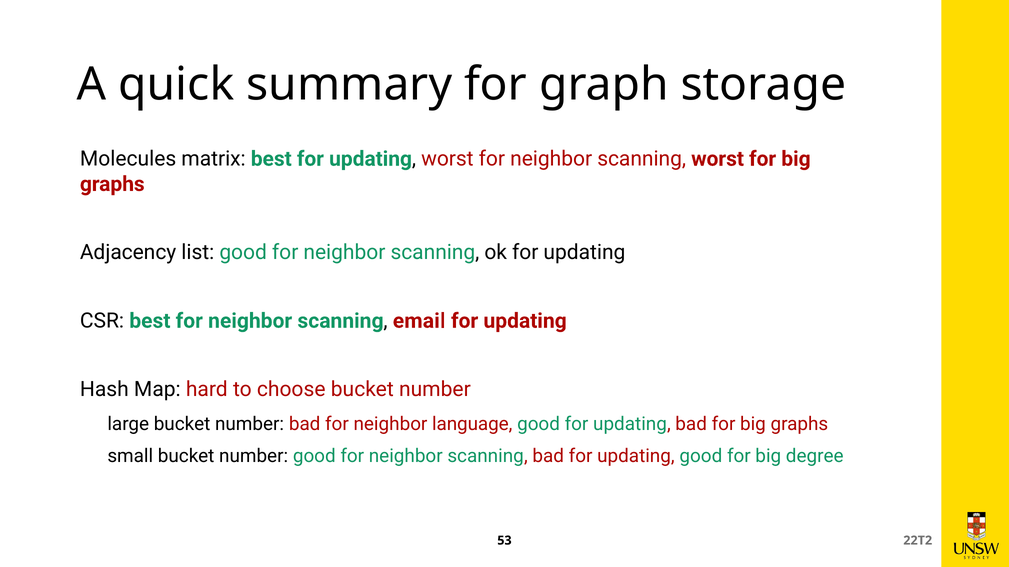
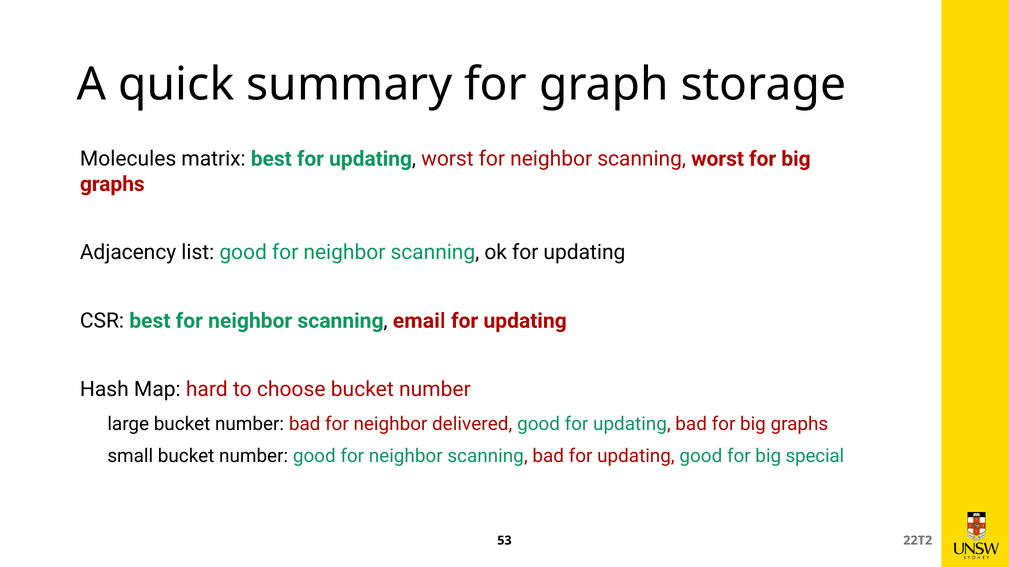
language: language -> delivered (472, 425)
degree: degree -> special (815, 457)
